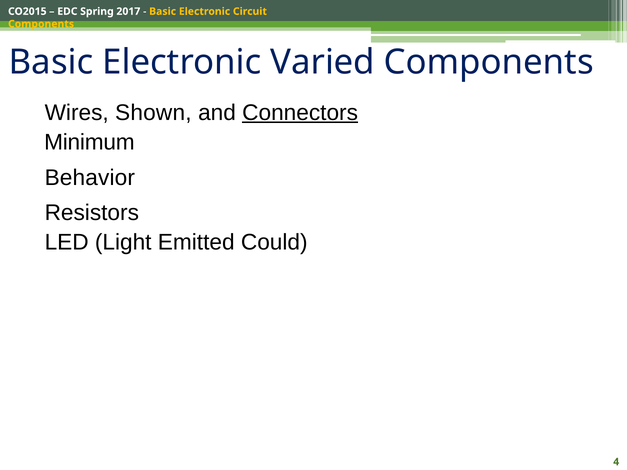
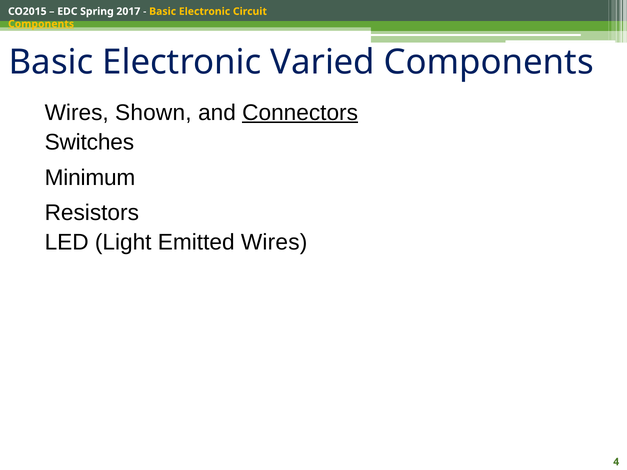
Components underline: none -> present (41, 24)
Minimum: Minimum -> Switches (89, 143)
Behavior: Behavior -> Minimum (90, 178)
Emitted Could: Could -> Wires (274, 243)
